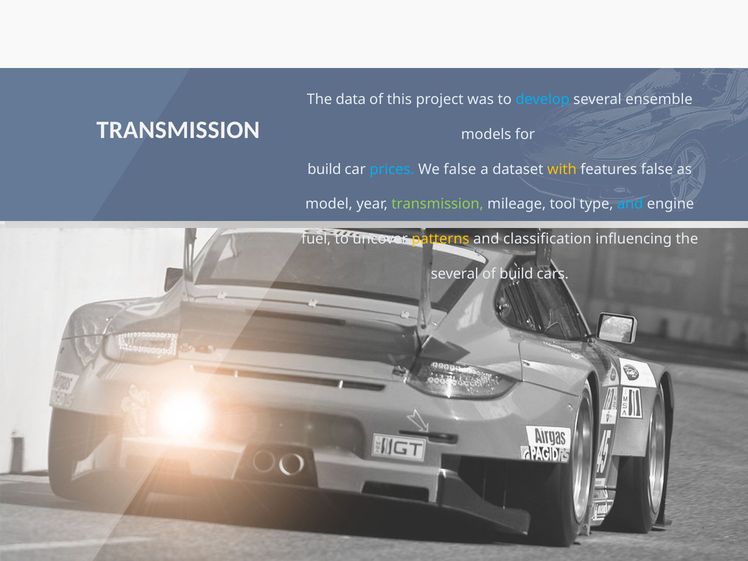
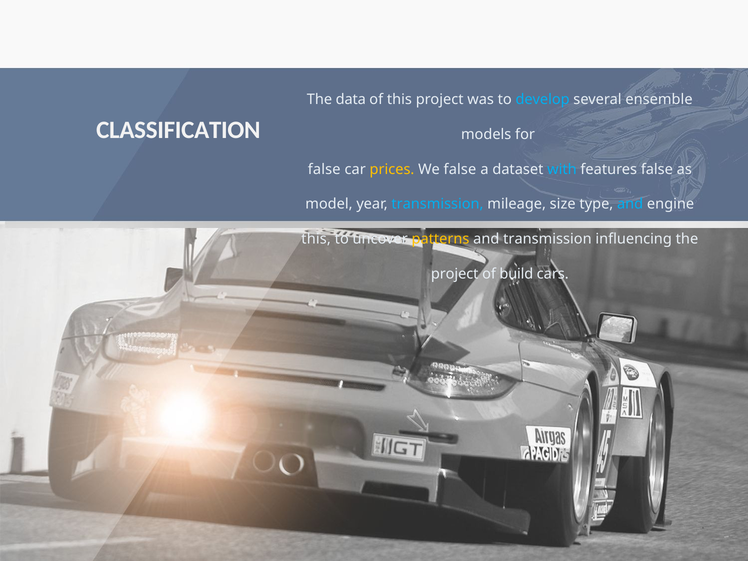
TRANSMISSION: TRANSMISSION -> CLASSIFICATION (178, 130)
build: build -> false (324, 169)
prices colour: light blue -> yellow (392, 169)
with colour: yellow -> light blue (562, 169)
transmission colour: light green -> light blue (437, 204)
tool: tool -> size (563, 204)
fuel: fuel -> this (316, 239)
and classification: classification -> transmission (547, 239)
several: several -> project (455, 274)
